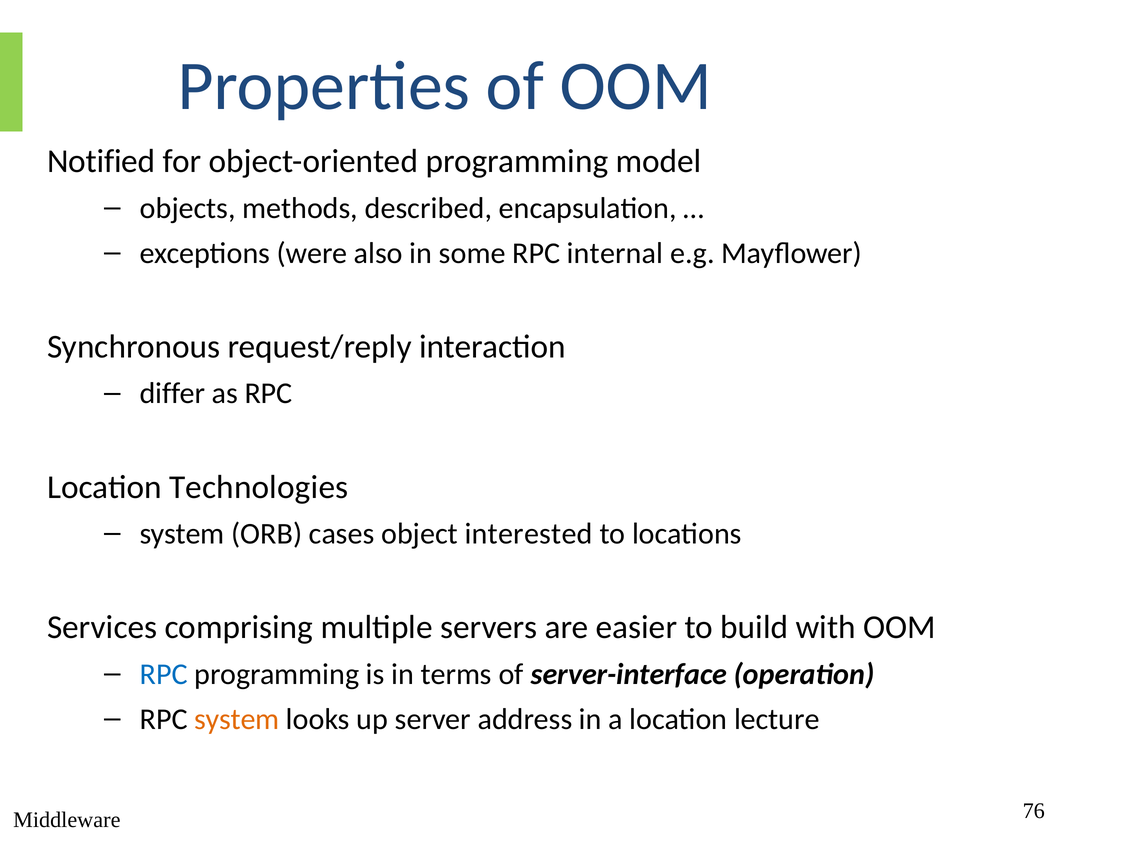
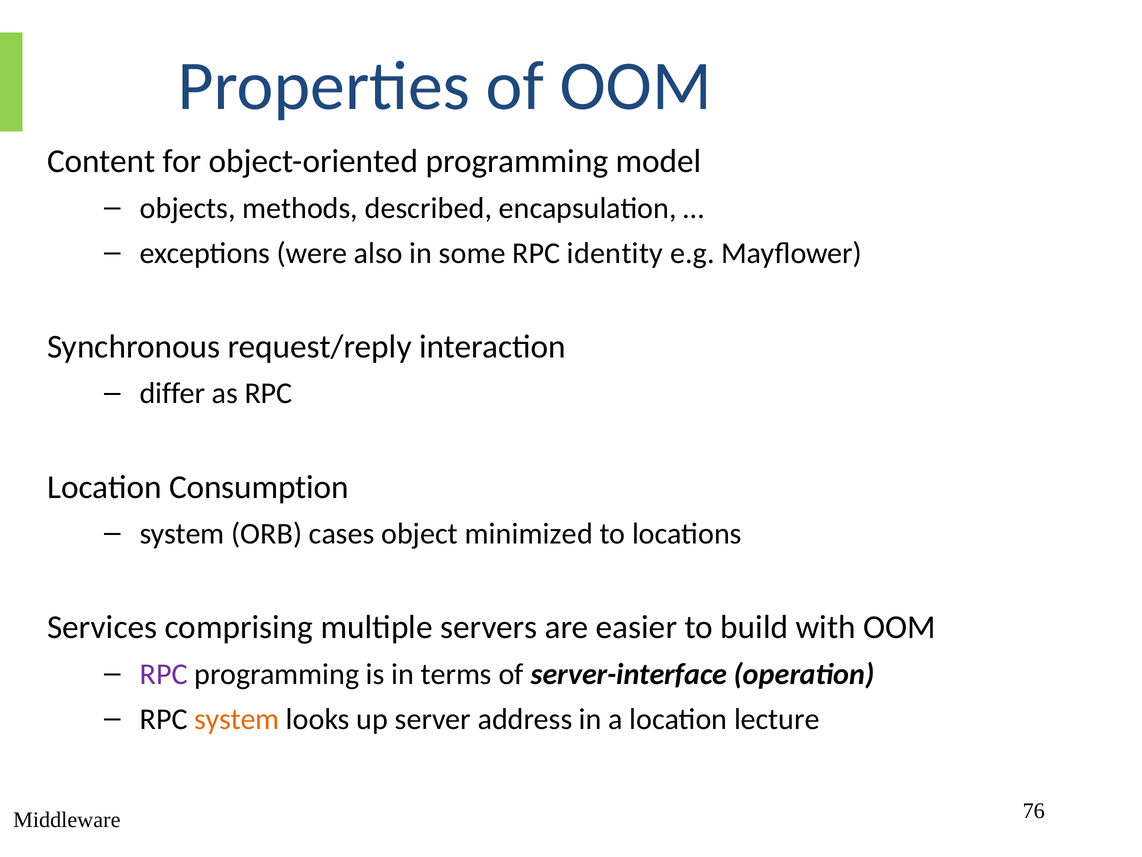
Notified: Notified -> Content (101, 161)
internal: internal -> identity (615, 253)
Technologies: Technologies -> Consumption (259, 487)
interested: interested -> minimized (529, 533)
RPC colour: blue -> purple (164, 674)
